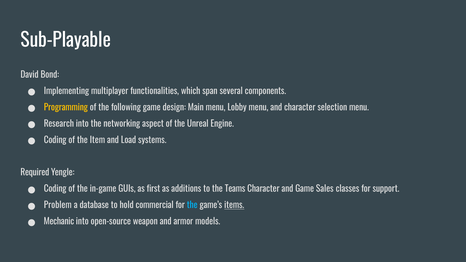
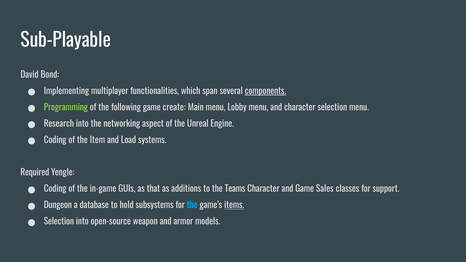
components underline: none -> present (265, 91)
Programming colour: yellow -> light green (66, 108)
design: design -> create (174, 108)
first: first -> that (153, 189)
Problem: Problem -> Dungeon (58, 205)
commercial: commercial -> subsystems (155, 205)
Mechanic: Mechanic -> Selection (59, 222)
